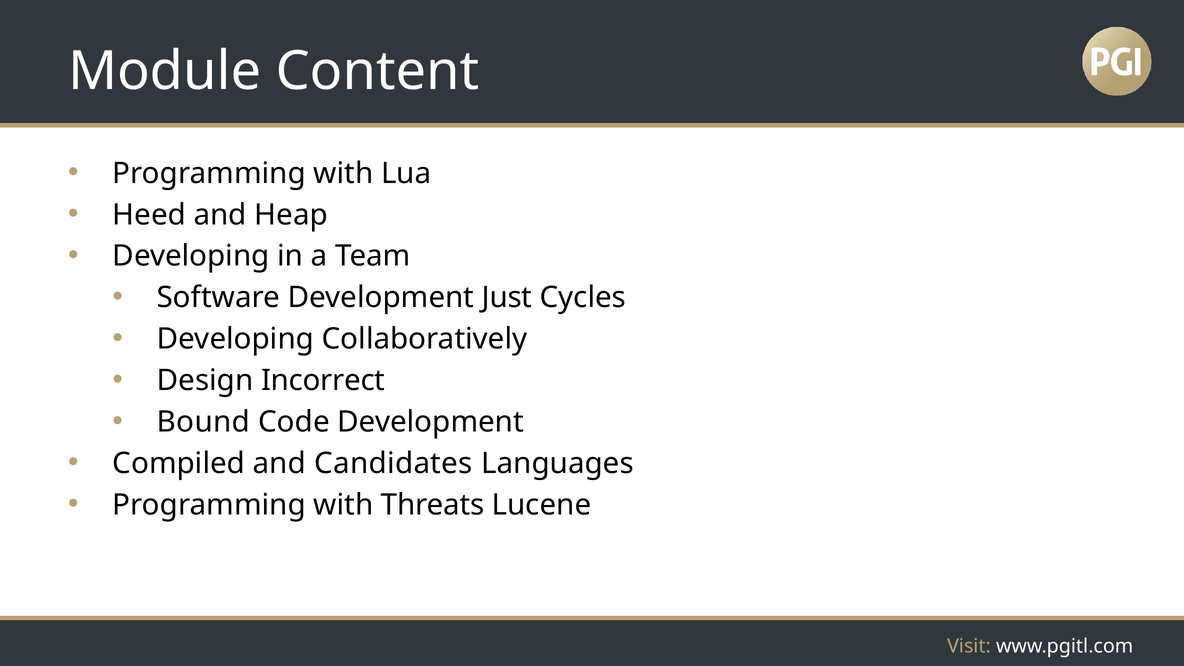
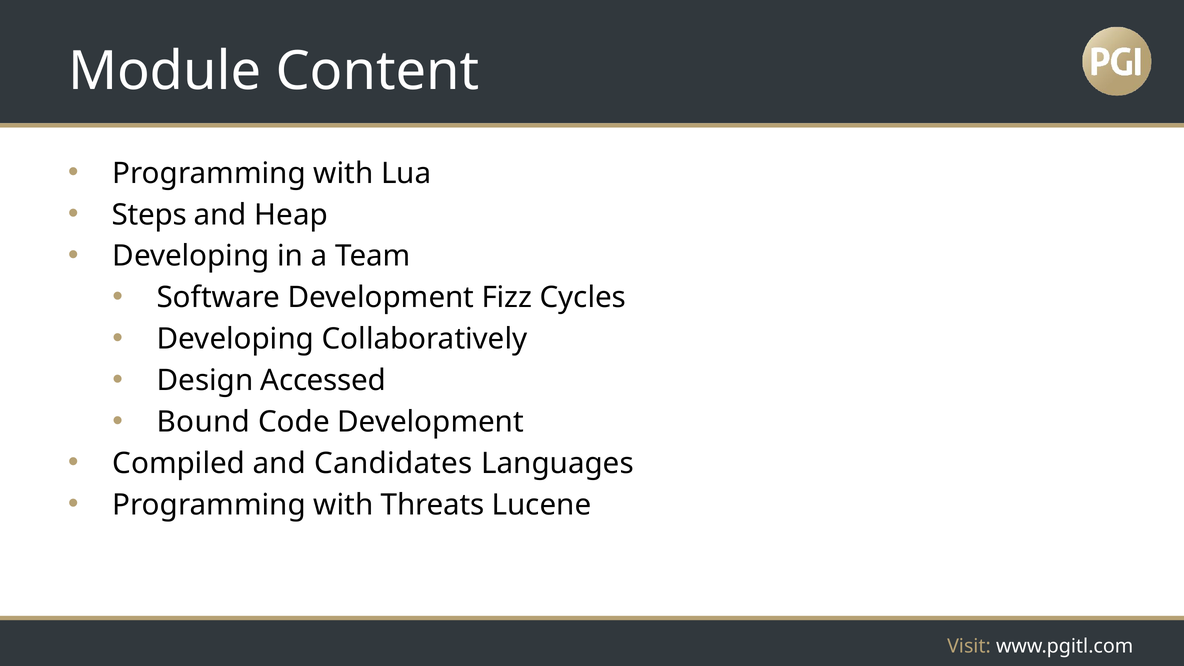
Heed: Heed -> Steps (149, 215)
Just: Just -> Fizz (507, 298)
Incorrect: Incorrect -> Accessed (323, 380)
